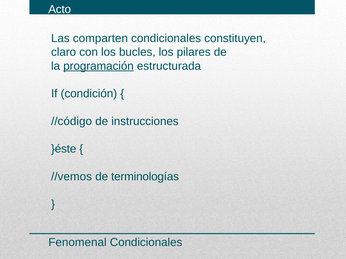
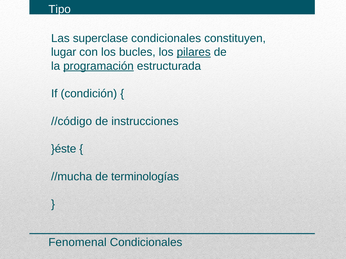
Acto: Acto -> Tipo (60, 9)
comparten: comparten -> superclase (100, 38)
claro: claro -> lugar (64, 52)
pilares underline: none -> present (194, 52)
//vemos: //vemos -> //mucha (72, 177)
